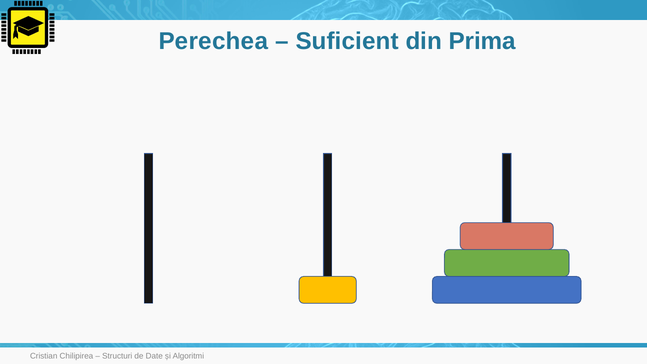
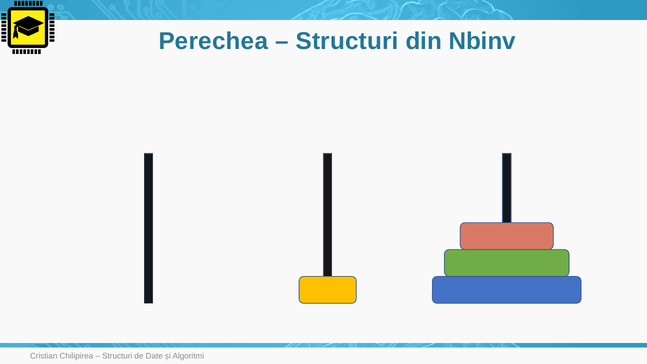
Suficient: Suficient -> Structuri (347, 41)
Prima: Prima -> Nbinv (482, 41)
